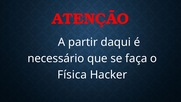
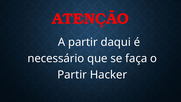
Física: Física -> Partir (72, 75)
